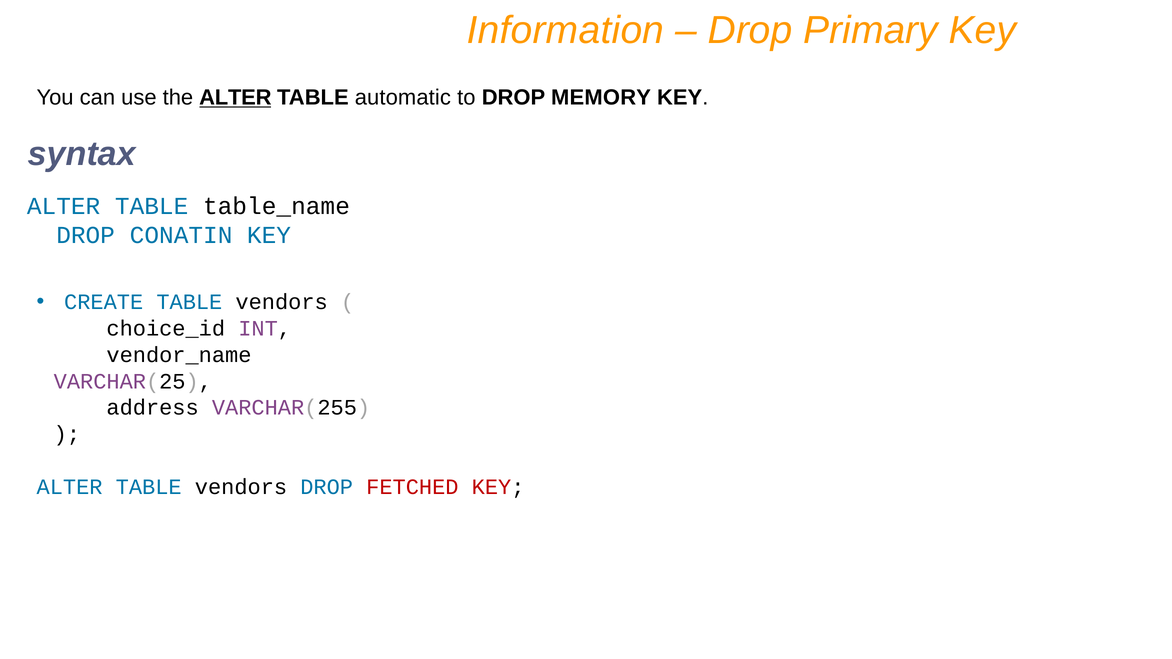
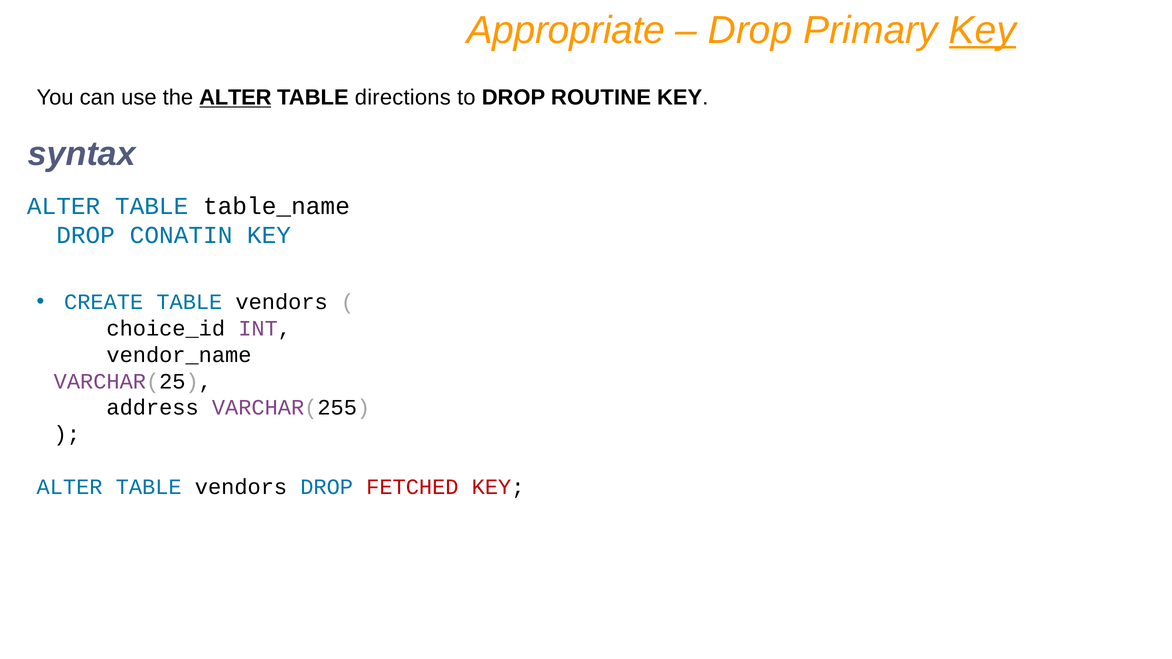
Information: Information -> Appropriate (566, 31)
Key underline: none -> present (982, 31)
automatic: automatic -> directions (403, 98)
MEMORY: MEMORY -> ROUTINE (601, 98)
